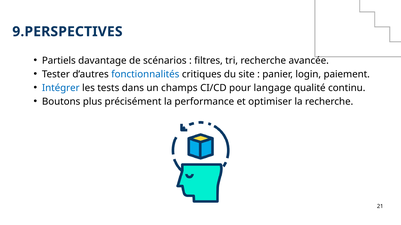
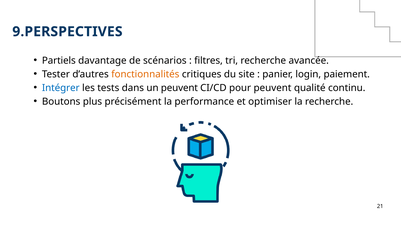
fonctionnalités colour: blue -> orange (145, 74)
un champs: champs -> peuvent (179, 88)
pour langage: langage -> peuvent (273, 88)
